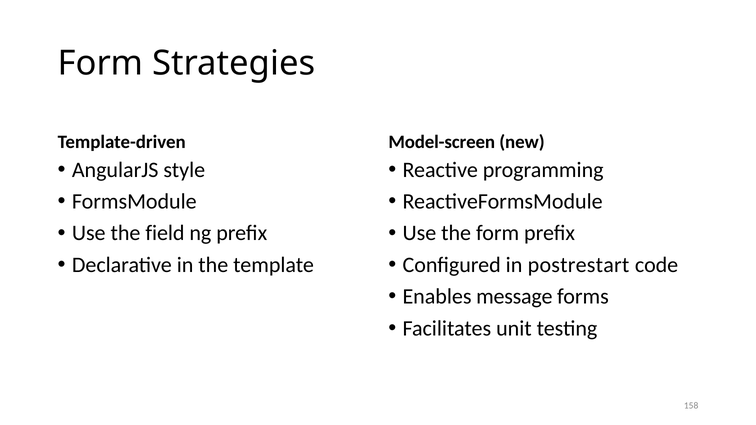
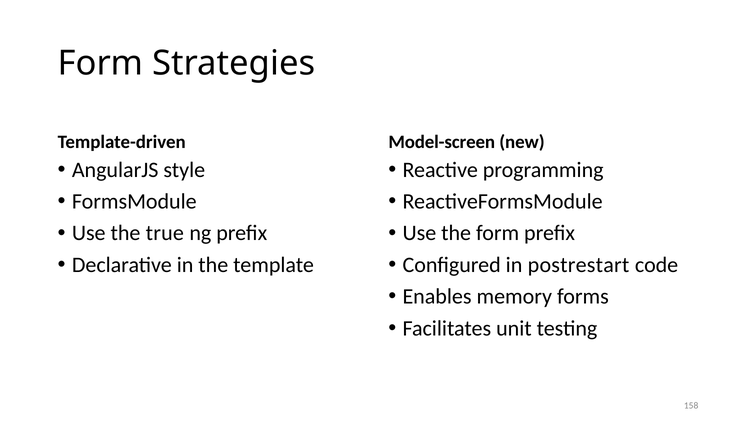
field: field -> true (165, 233)
message: message -> memory (514, 297)
